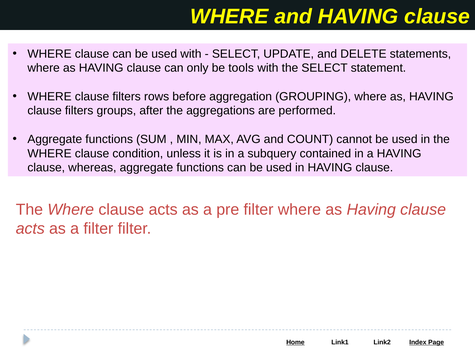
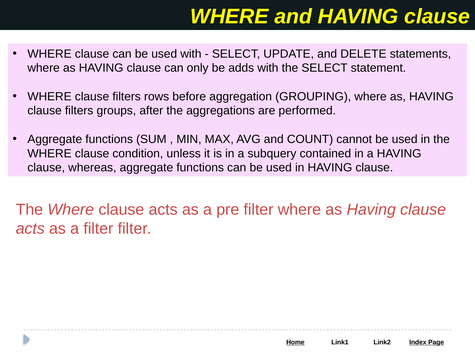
tools: tools -> adds (241, 68)
